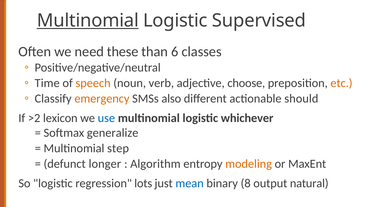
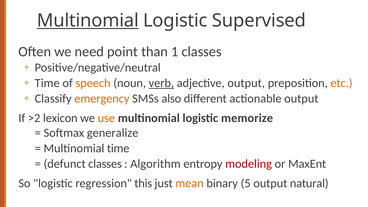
these: these -> point (123, 52)
6: 6 -> 1 (175, 52)
verb underline: none -> present (161, 83)
adjective choose: choose -> output (246, 83)
actionable should: should -> output (301, 99)
use colour: blue -> orange (106, 118)
whichever: whichever -> memorize (247, 118)
Multinomial step: step -> time (118, 148)
defunct longer: longer -> classes (105, 164)
modeling colour: orange -> red (249, 164)
lots: lots -> this (143, 183)
mean colour: blue -> orange (190, 183)
8: 8 -> 5 (246, 183)
